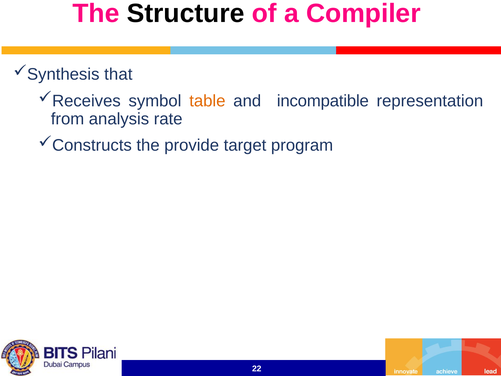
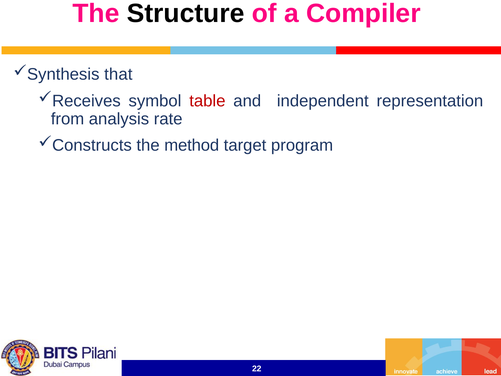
table colour: orange -> red (207, 101)
incompatible: incompatible -> independent (323, 101)
provide: provide -> method (192, 145)
